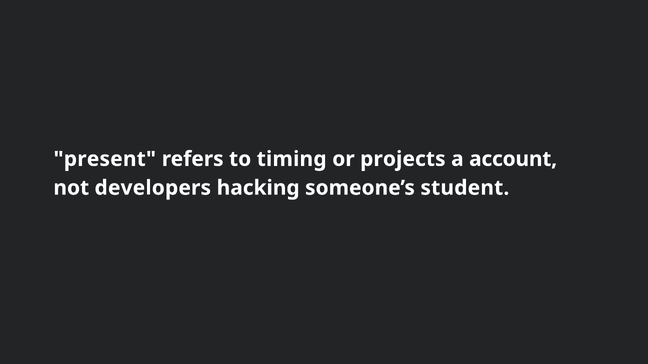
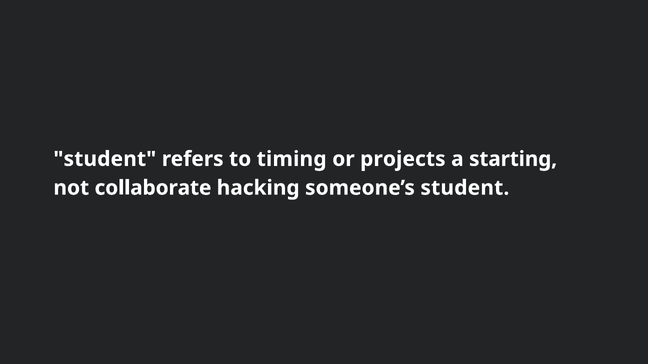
present: present -> student (105, 159)
account: account -> starting (513, 159)
developers: developers -> collaborate (153, 188)
